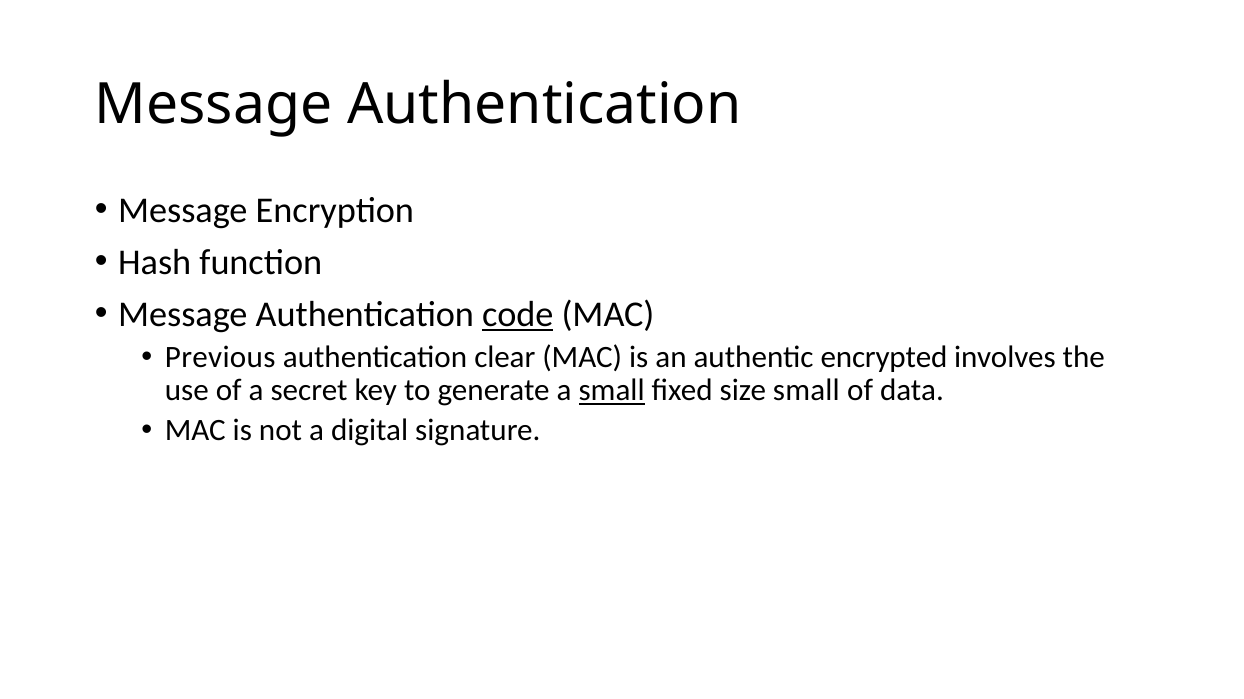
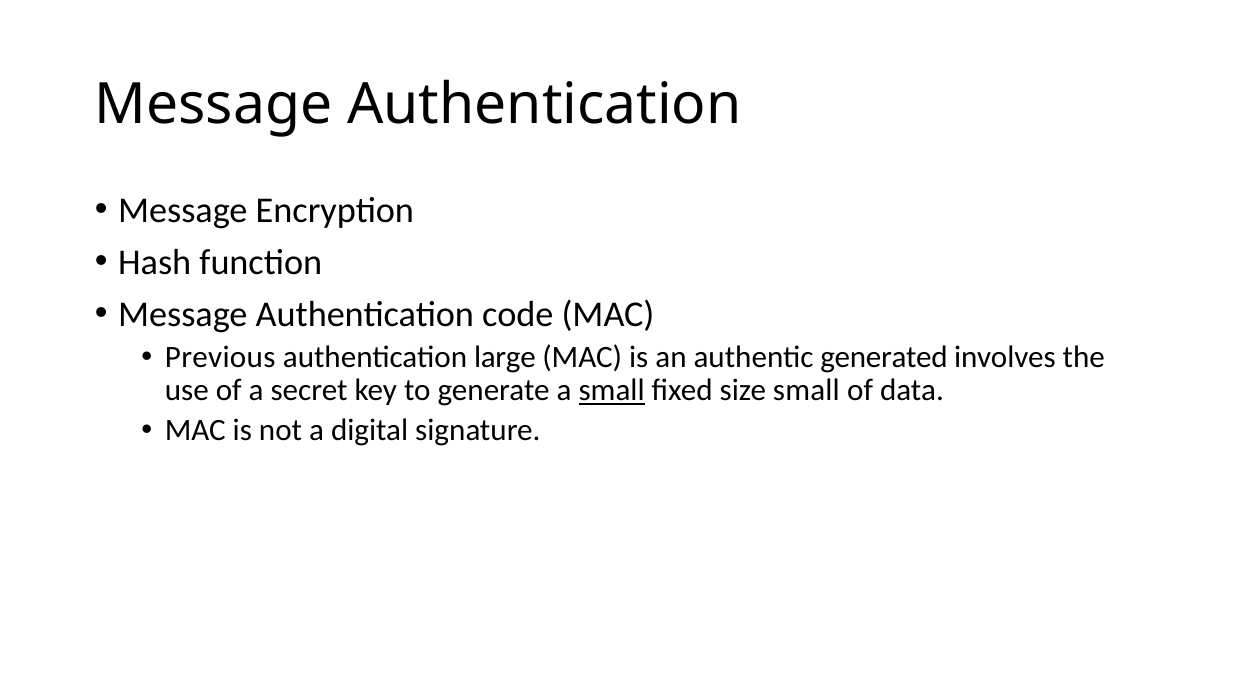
code underline: present -> none (518, 315)
clear: clear -> large (505, 358)
encrypted: encrypted -> generated (884, 358)
